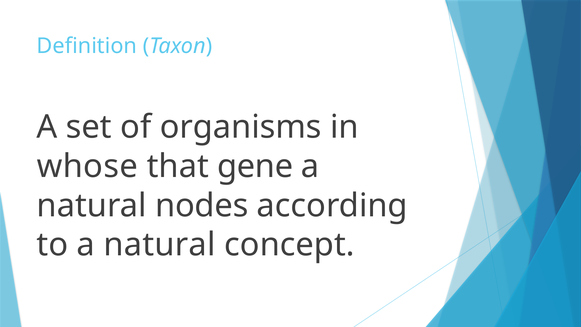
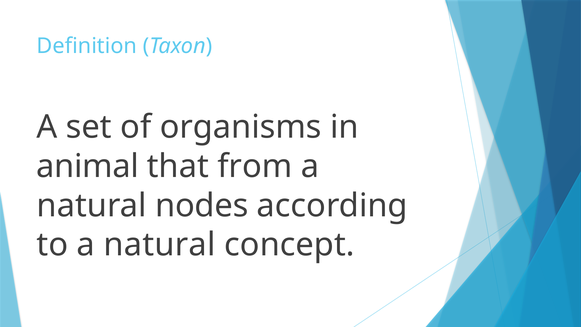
whose: whose -> animal (88, 166)
gene: gene -> from (255, 166)
